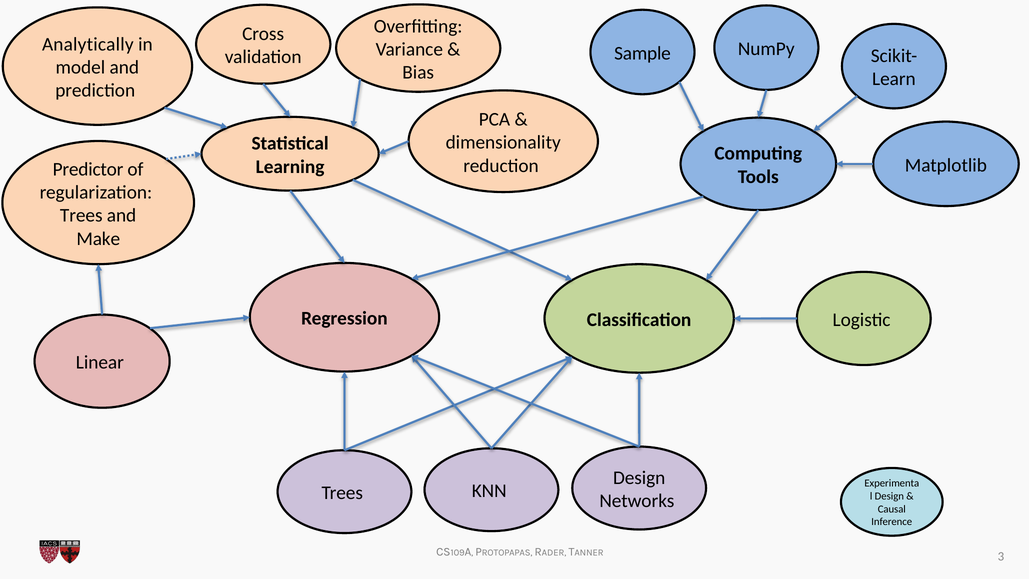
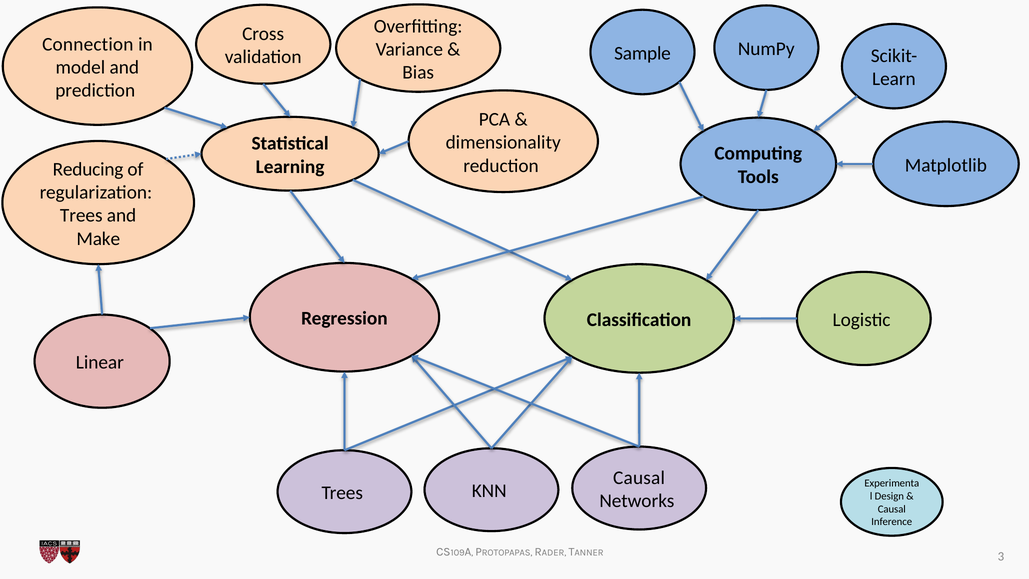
Analytically: Analytically -> Connection (88, 44)
Predictor: Predictor -> Reducing (88, 169)
Design: Design -> Causal (639, 478)
